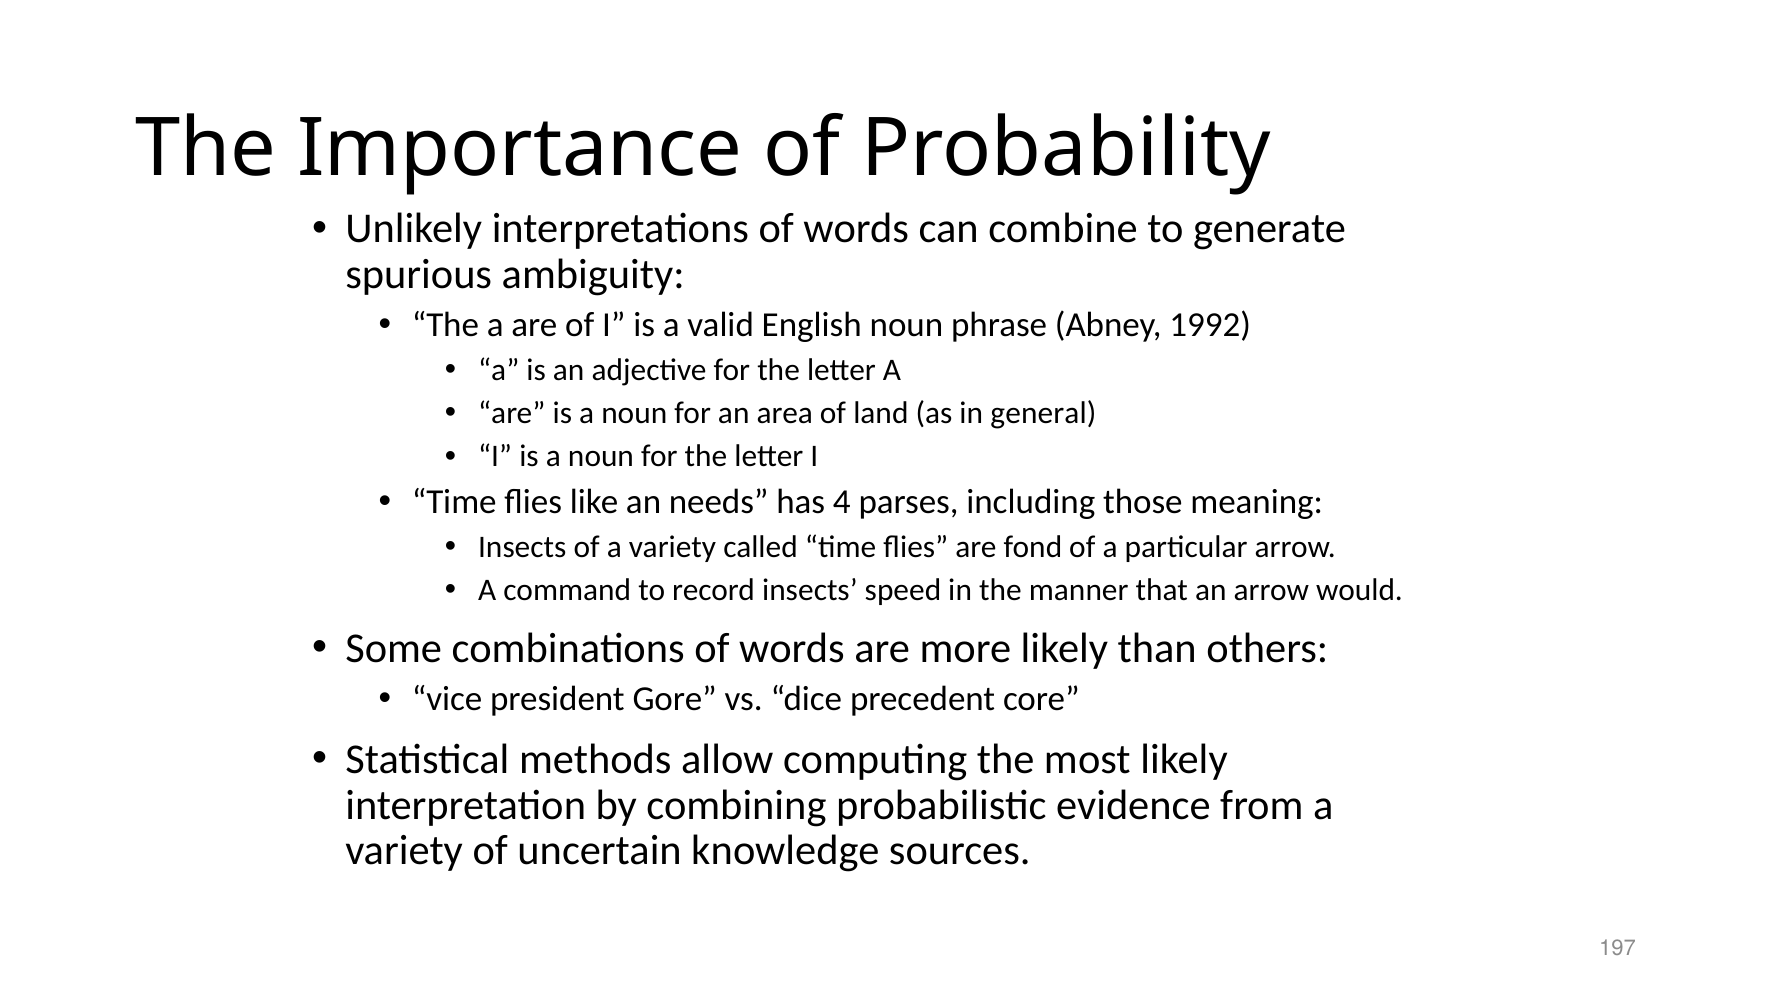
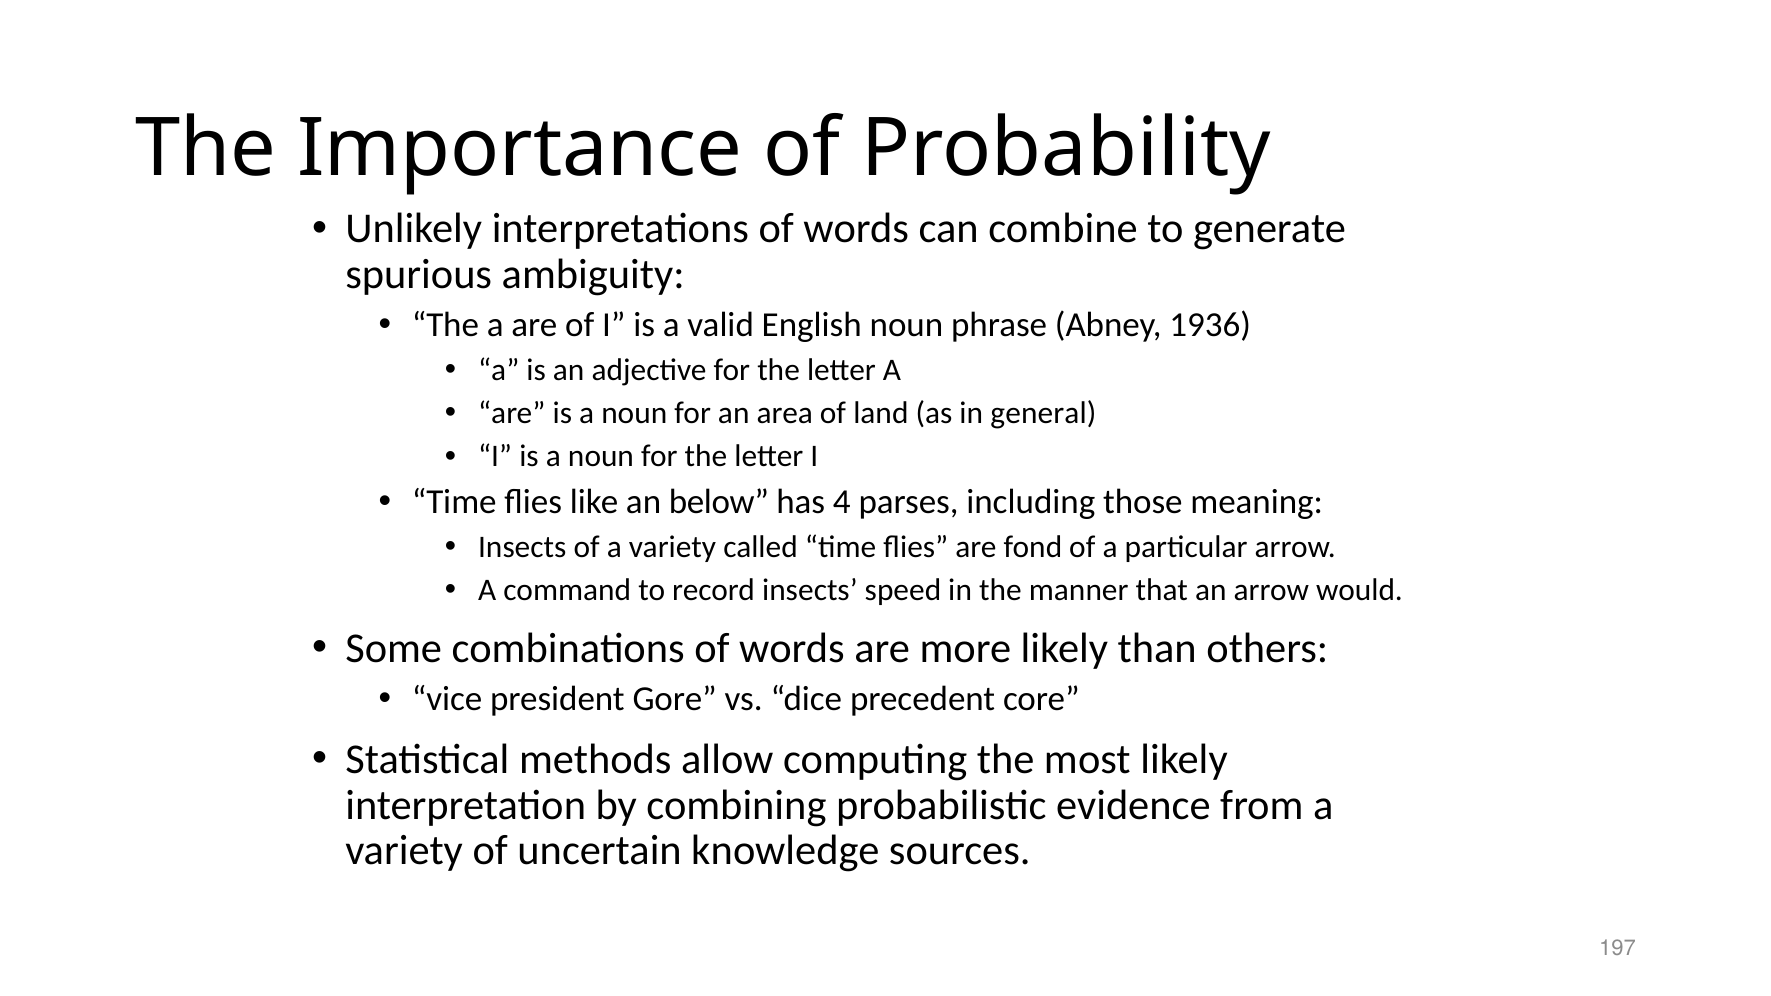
1992: 1992 -> 1936 (1210, 325)
needs: needs -> below (719, 502)
